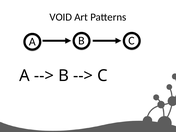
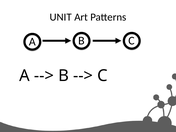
VOID: VOID -> UNIT (61, 17)
